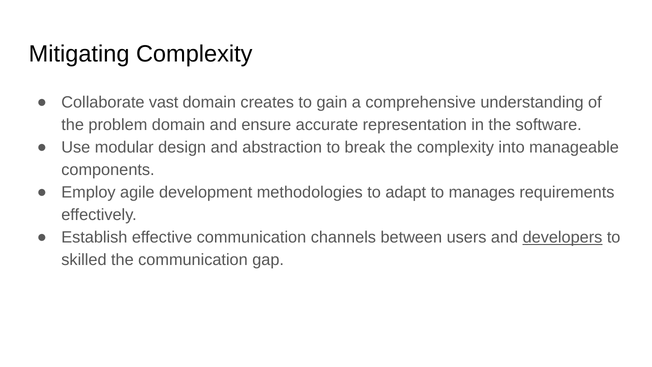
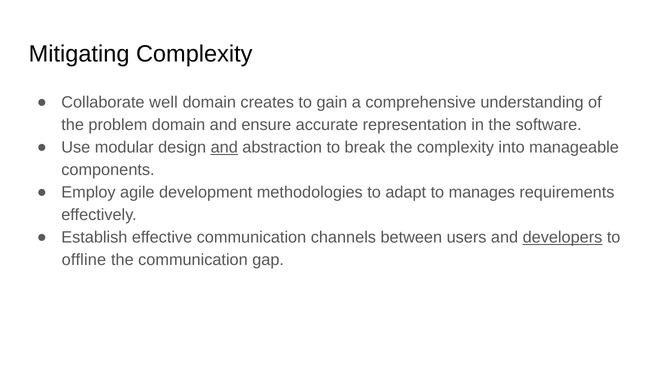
vast: vast -> well (164, 103)
and underline: none -> present (224, 148)
skilled: skilled -> offline (84, 260)
